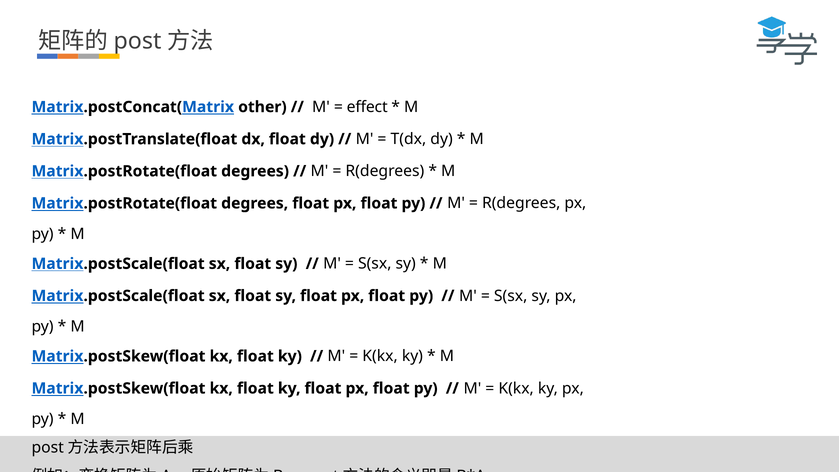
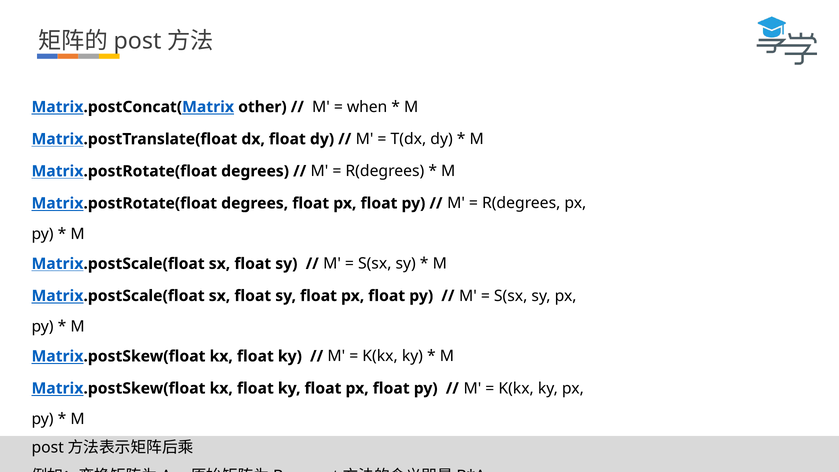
effect: effect -> when (367, 107)
